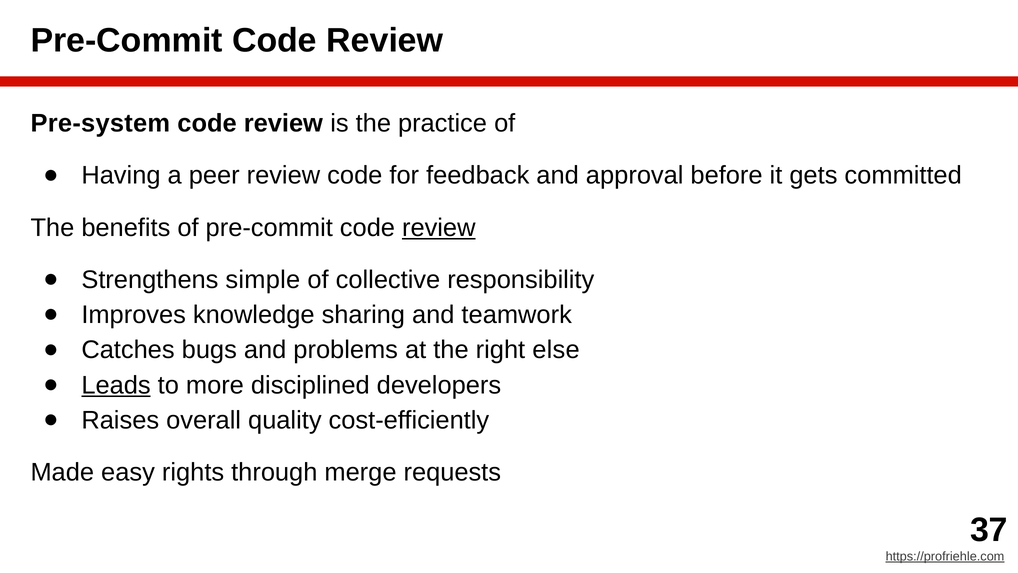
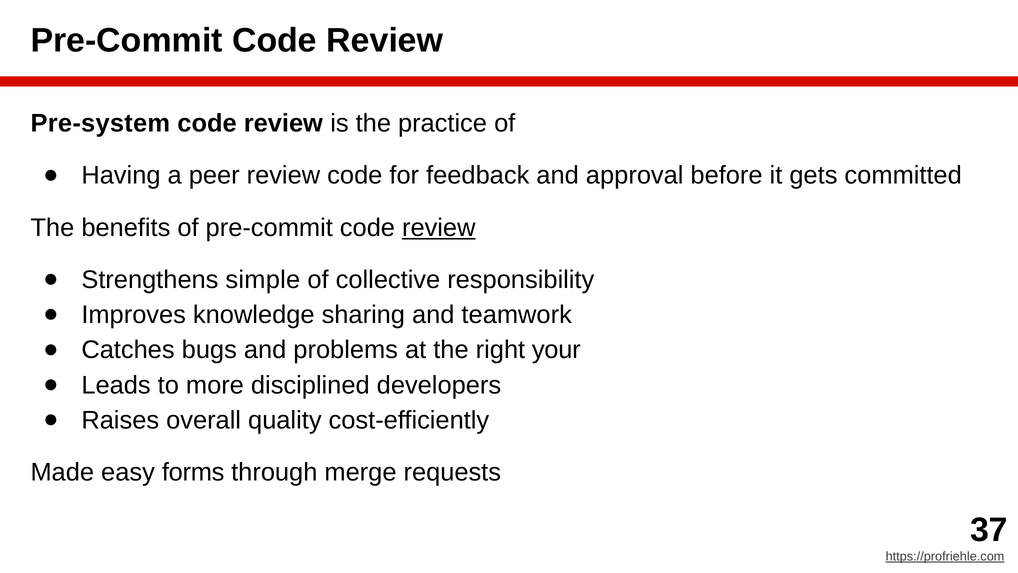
else: else -> your (556, 350)
Leads underline: present -> none (116, 385)
rights: rights -> forms (193, 472)
